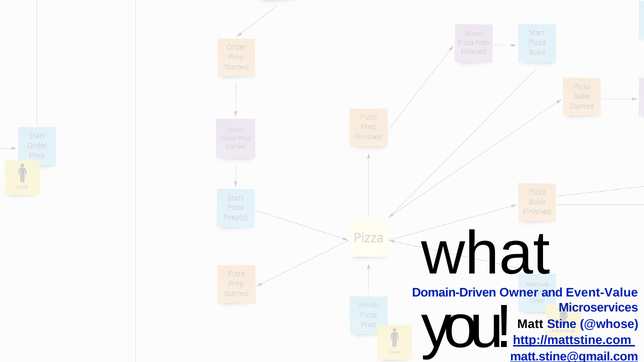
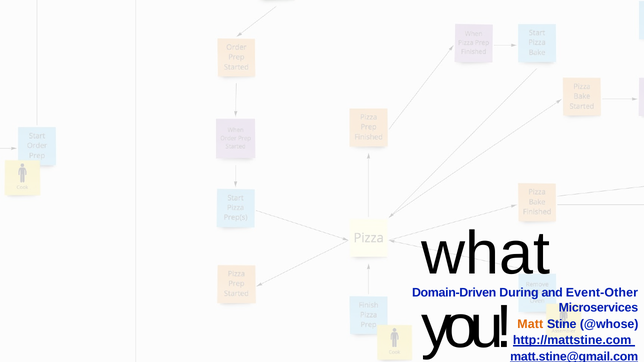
Owner: Owner -> During (519, 293)
Event-Value: Event-Value -> Event-Other (602, 293)
Matt colour: black -> orange (530, 324)
